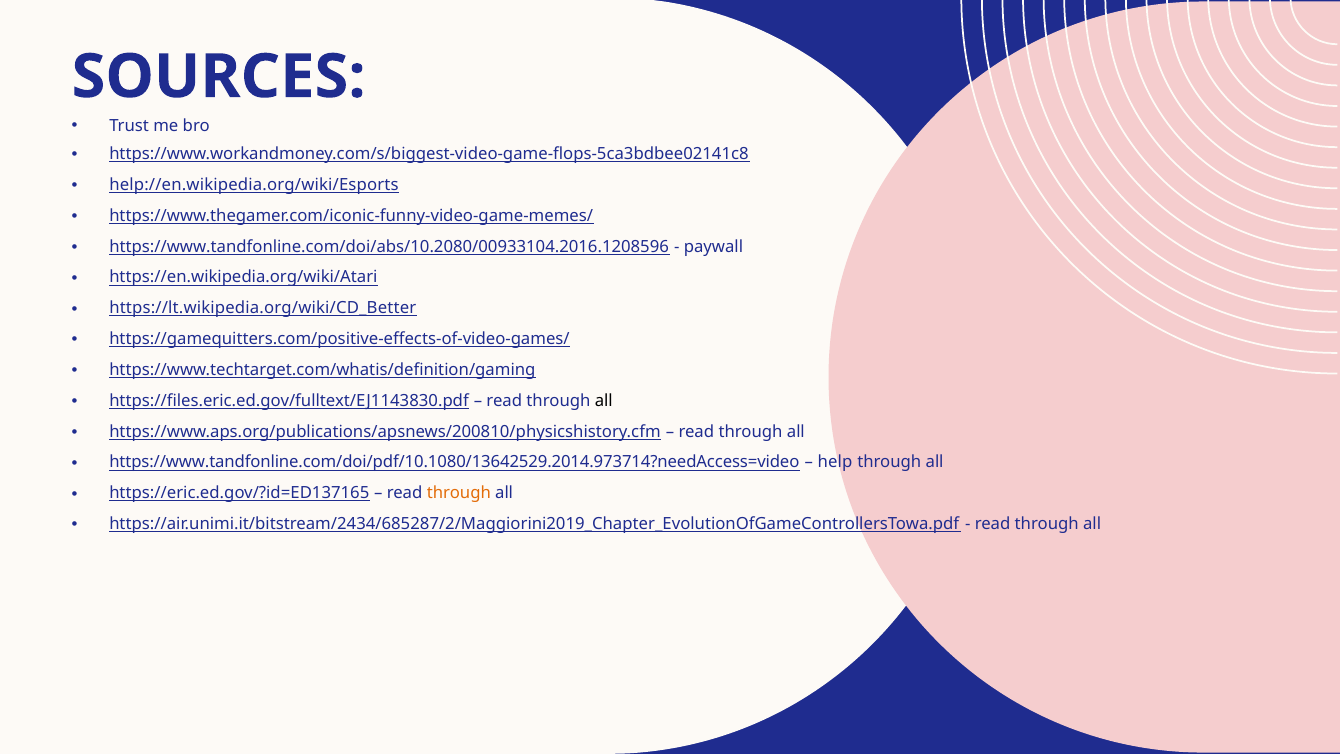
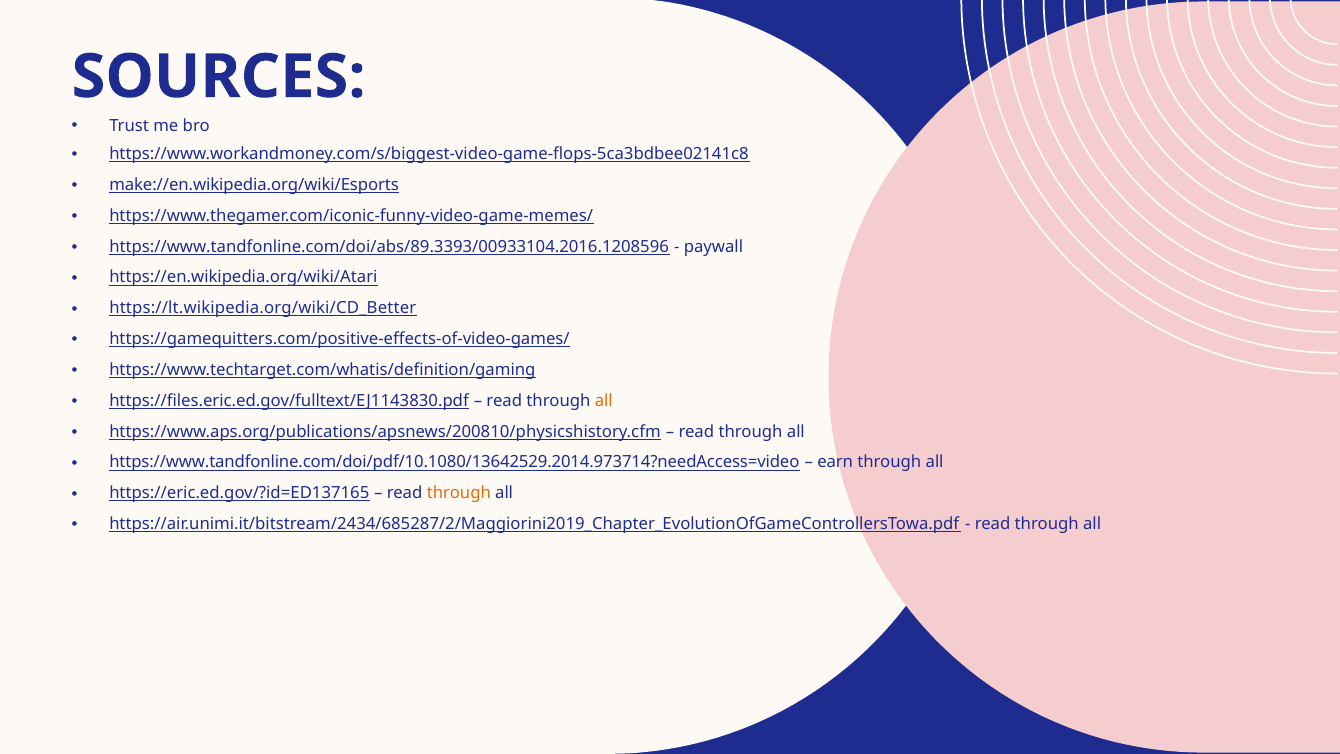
help://en.wikipedia.org/wiki/Esports: help://en.wikipedia.org/wiki/Esports -> make://en.wikipedia.org/wiki/Esports (254, 185)
https://www.tandfonline.com/doi/abs/10.2080/00933104.2016.1208596: https://www.tandfonline.com/doi/abs/10.2080/00933104.2016.1208596 -> https://www.tandfonline.com/doi/abs/89.3393/00933104.2016.1208596 (389, 246)
all colour: black -> orange (604, 401)
help: help -> earn (835, 462)
